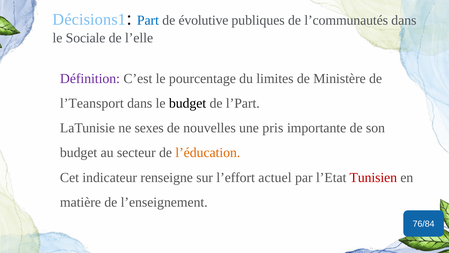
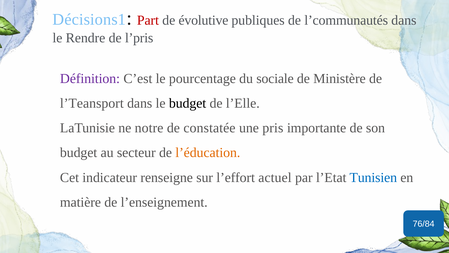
Part colour: blue -> red (148, 20)
Sociale: Sociale -> Rendre (86, 38)
l’elle: l’elle -> l’pris (139, 38)
limites: limites -> sociale (275, 78)
l’Part: l’Part -> l’Elle (243, 103)
sexes: sexes -> notre (149, 128)
nouvelles: nouvelles -> constatée (209, 128)
Tunisien colour: red -> blue (373, 177)
